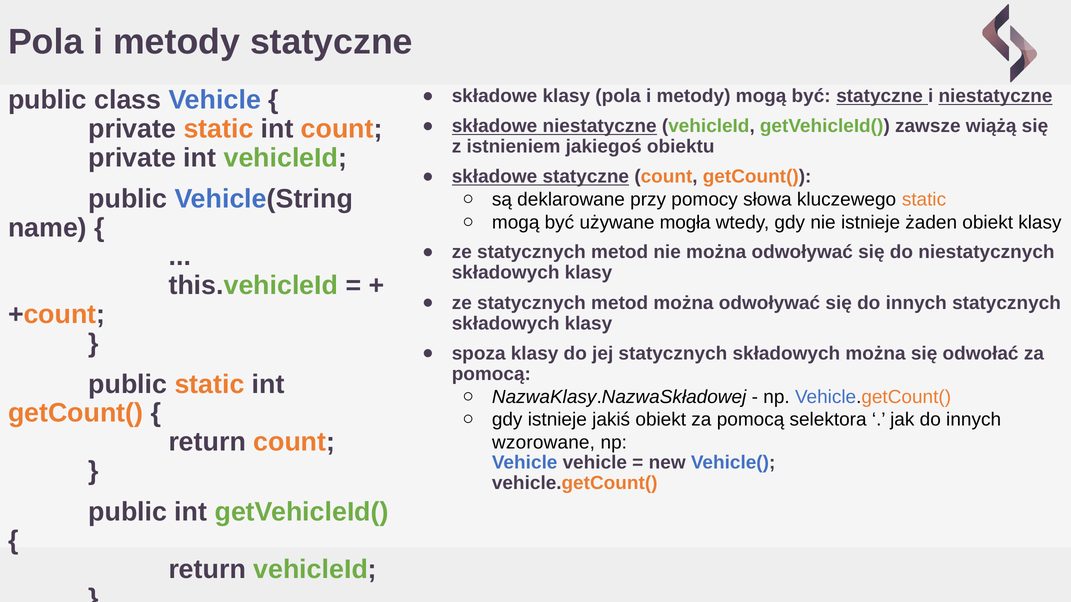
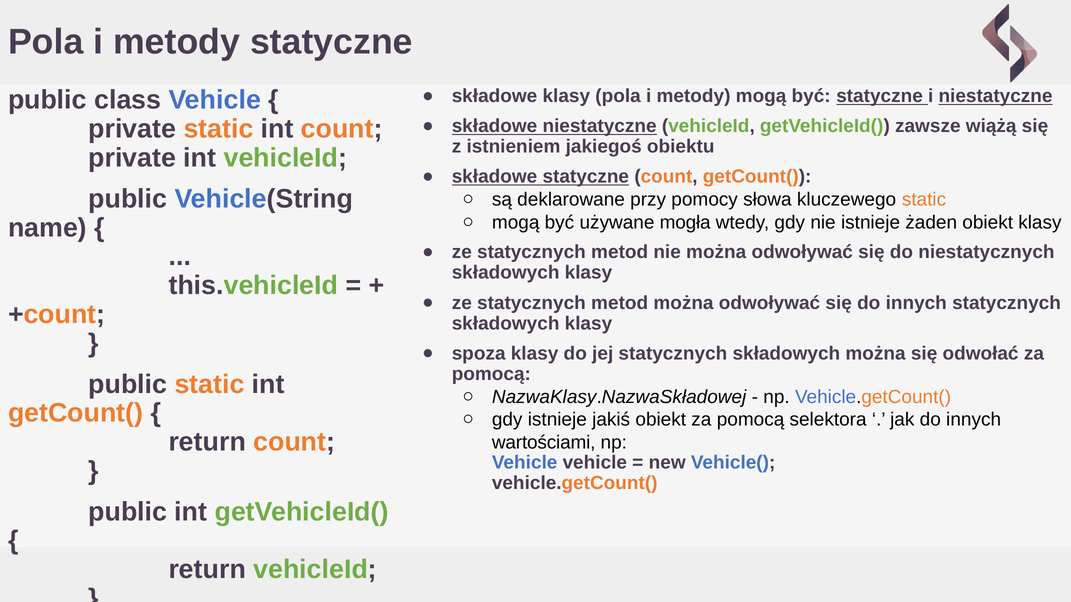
wzorowane: wzorowane -> wartościami (544, 443)
